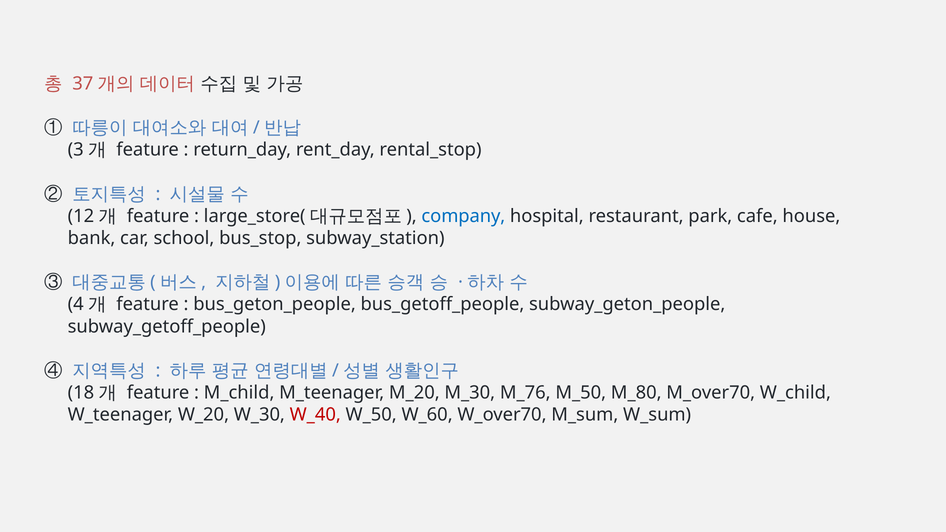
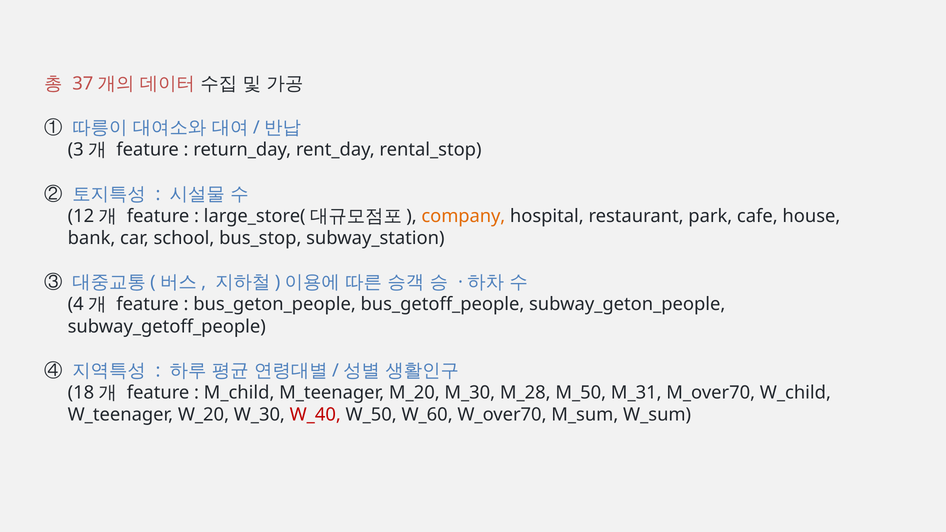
company colour: blue -> orange (463, 216)
M_76: M_76 -> M_28 (525, 393)
M_80: M_80 -> M_31 (636, 393)
